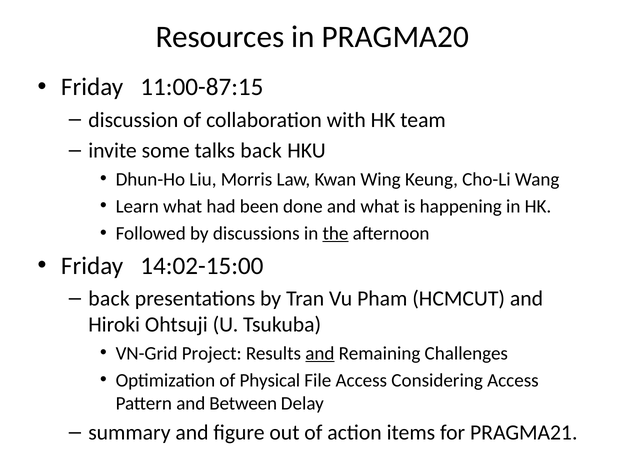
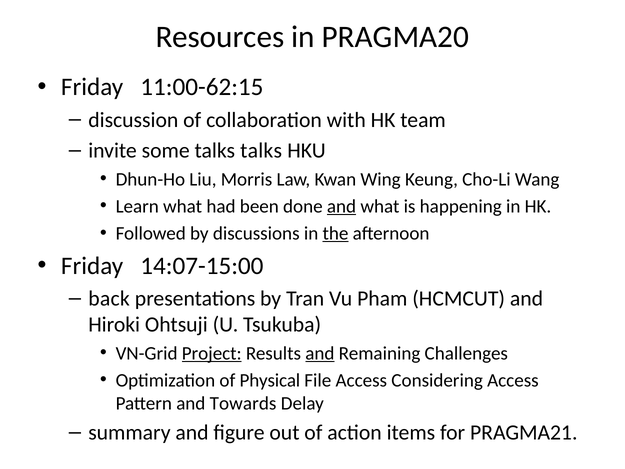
11:00-87:15: 11:00-87:15 -> 11:00-62:15 (202, 87)
talks back: back -> talks (261, 151)
and underline: none -> present (342, 206)
14:02-15:00: 14:02-15:00 -> 14:07-15:00 (202, 266)
Project underline: none -> present (212, 353)
Between: Between -> Towards (243, 403)
